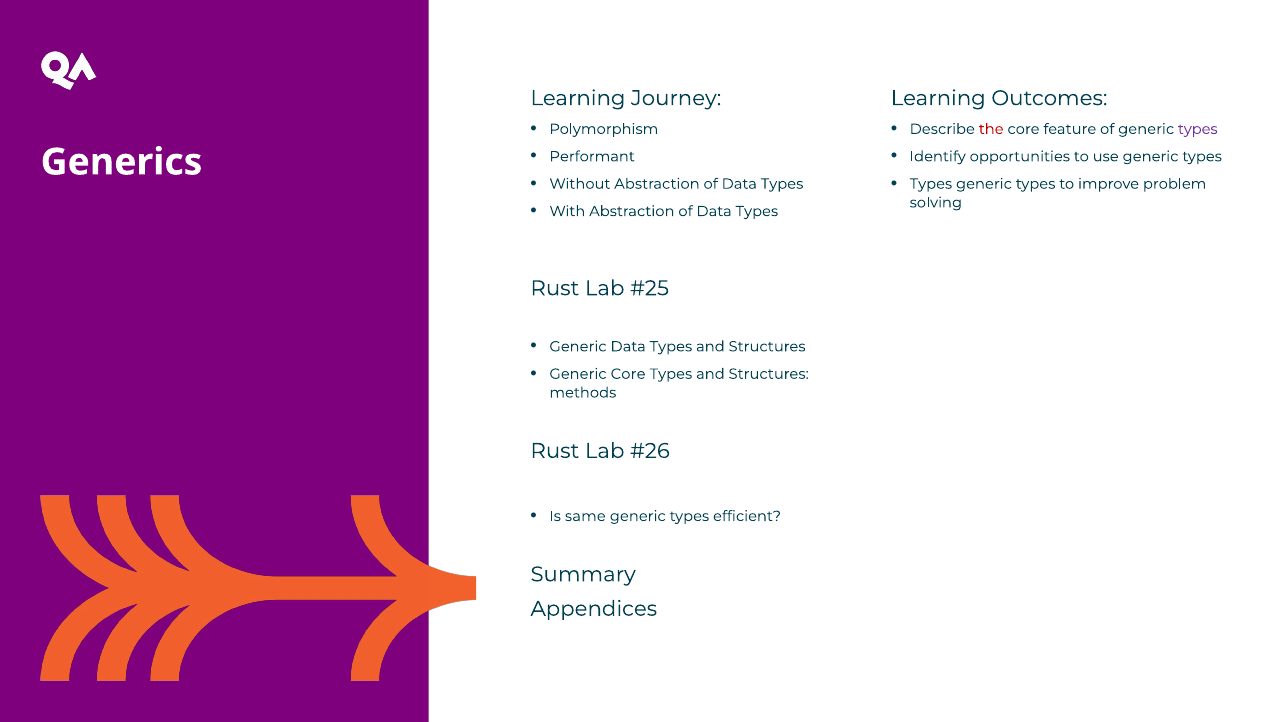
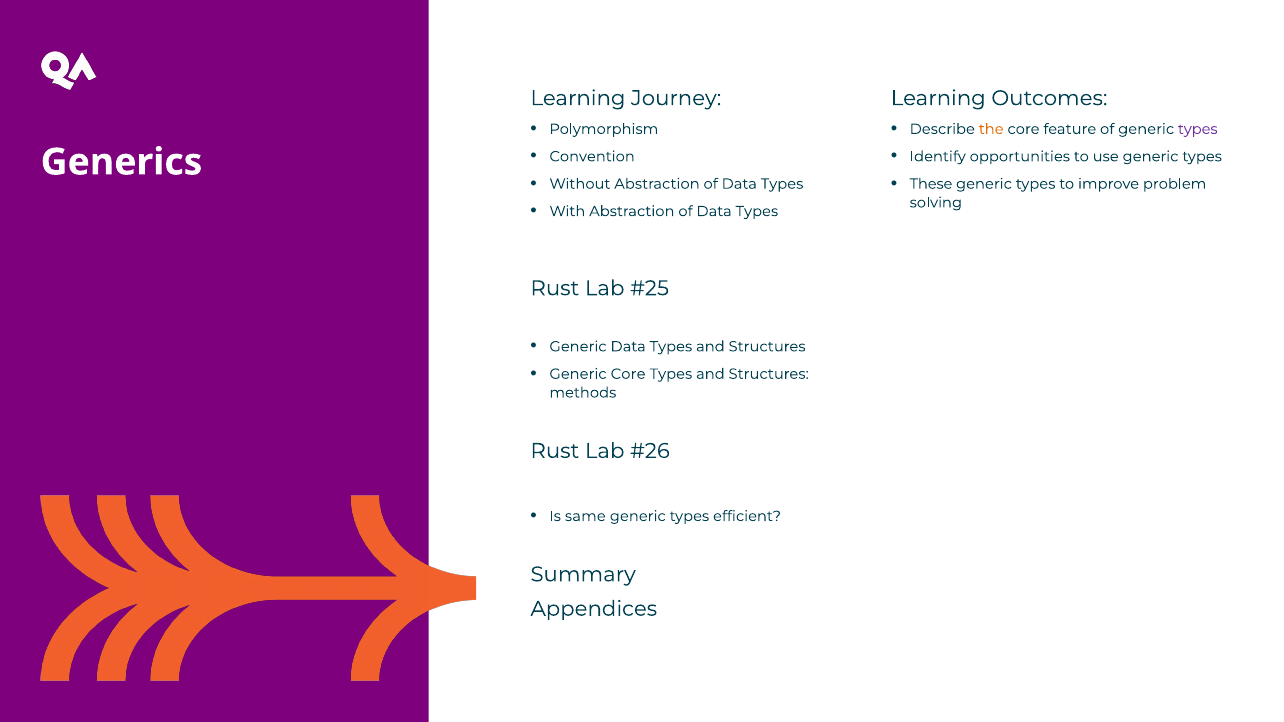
the colour: red -> orange (991, 129)
Performant: Performant -> Convention (592, 157)
Types: Types -> These (931, 184)
